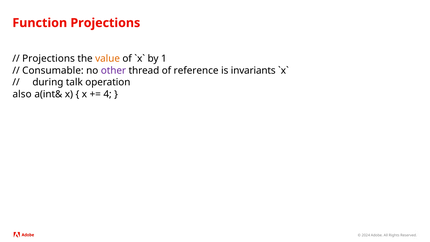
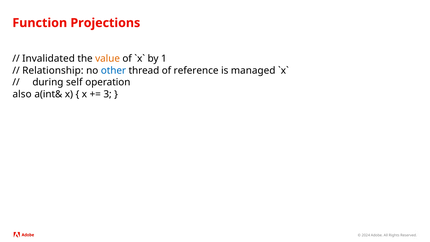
Projections: Projections -> Invalidated (49, 59)
Consumable: Consumable -> Relationship (53, 71)
other colour: purple -> blue (113, 71)
invariants: invariants -> managed (253, 71)
talk: talk -> self (74, 82)
4: 4 -> 3 (108, 94)
